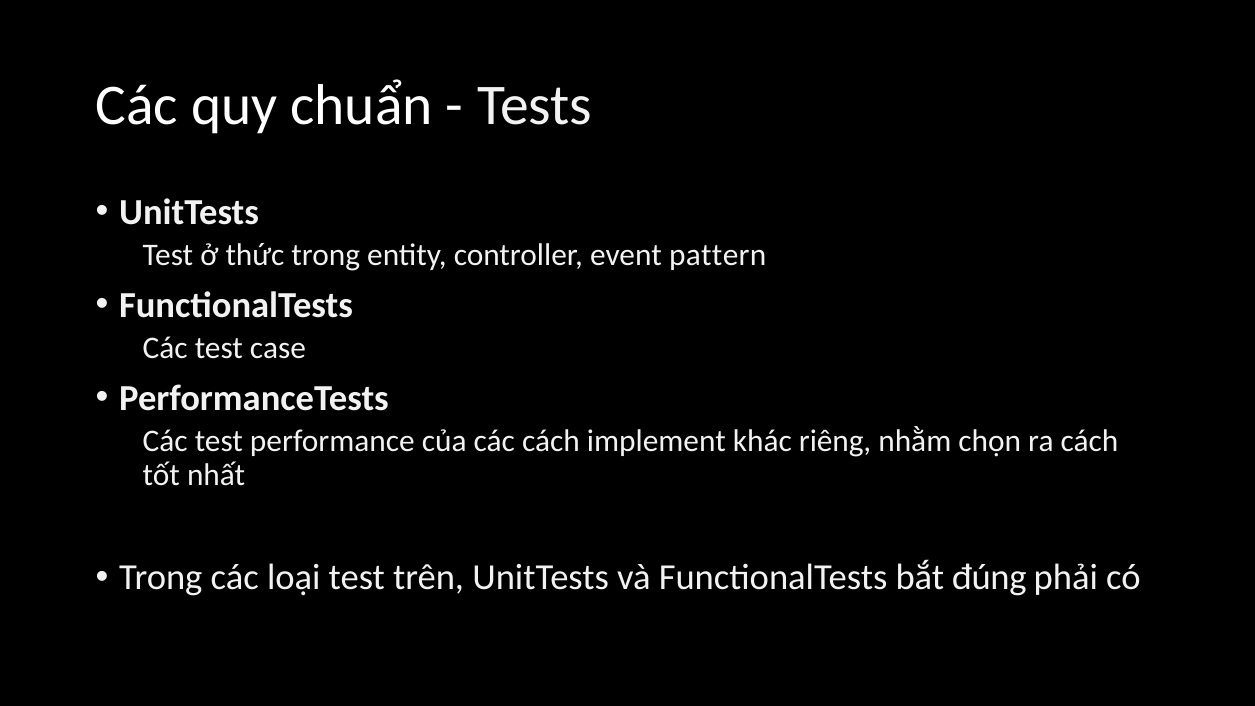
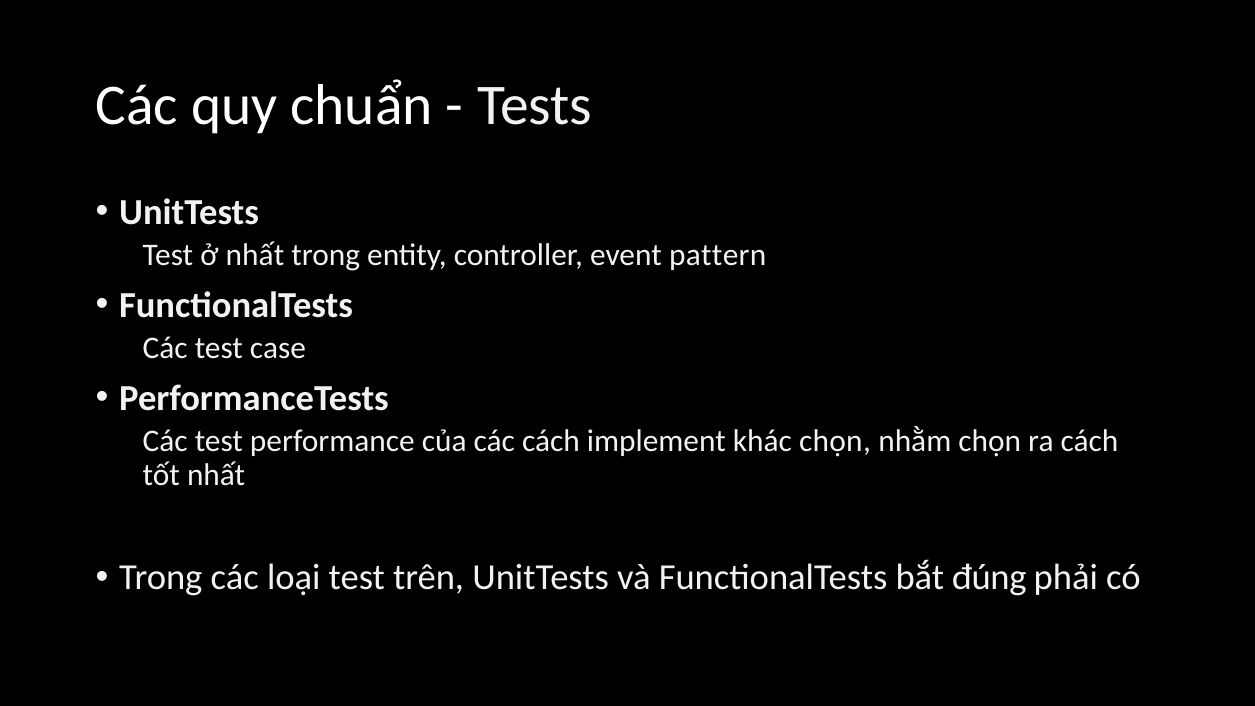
ở thức: thức -> nhất (255, 255)
khác riêng: riêng -> chọn (835, 441)
